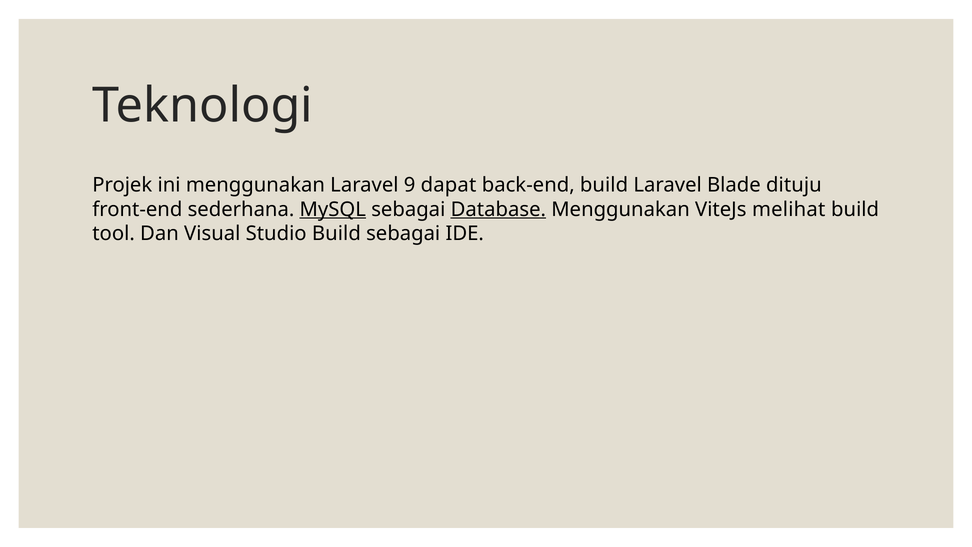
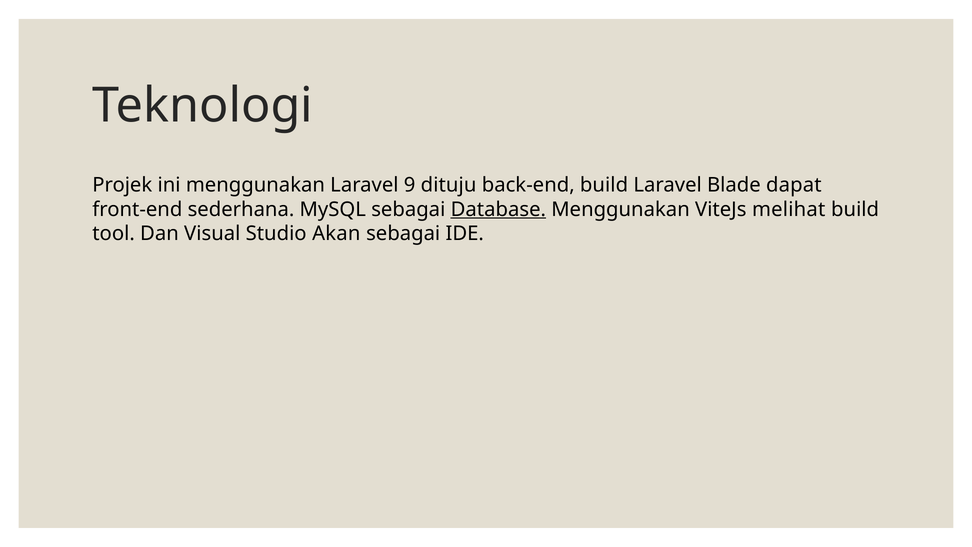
dapat: dapat -> dituju (449, 185)
dituju: dituju -> dapat (794, 185)
MySQL underline: present -> none (333, 209)
Studio Build: Build -> Akan (336, 234)
